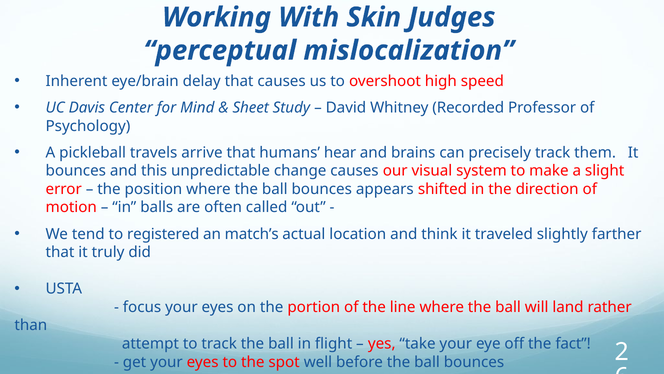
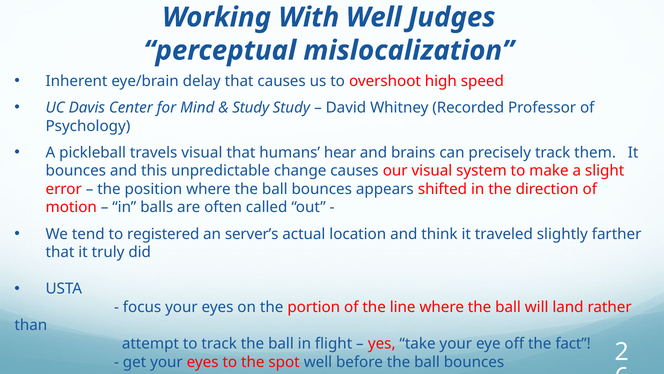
With Skin: Skin -> Well (374, 17)
Sheet: Sheet -> Study (251, 108)
travels arrive: arrive -> visual (202, 152)
match’s: match’s -> server’s (252, 234)
